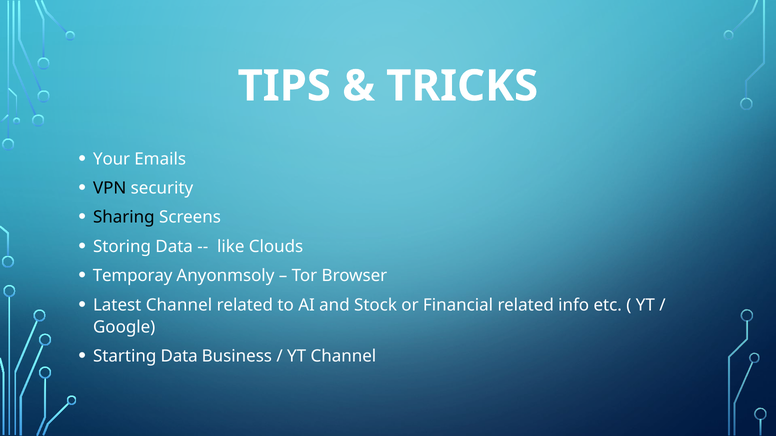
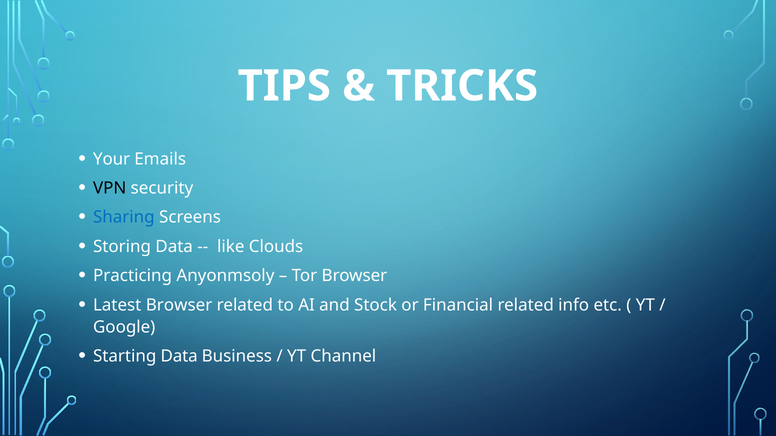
Sharing colour: black -> blue (124, 218)
Temporay: Temporay -> Practicing (133, 276)
Latest Channel: Channel -> Browser (179, 305)
